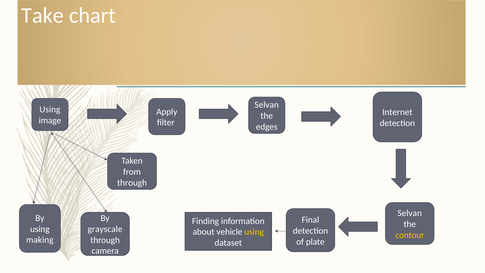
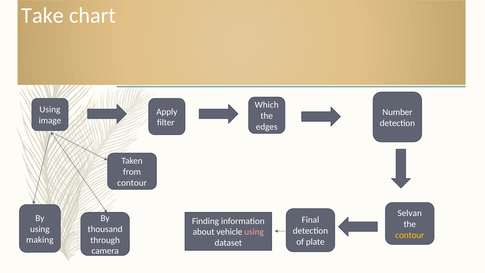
Selvan: Selvan -> Which (267, 105)
Internet: Internet -> Number (397, 112)
through: through -> contour (132, 183)
grayscale: grayscale -> thousand (105, 229)
using colour: yellow -> pink (254, 232)
